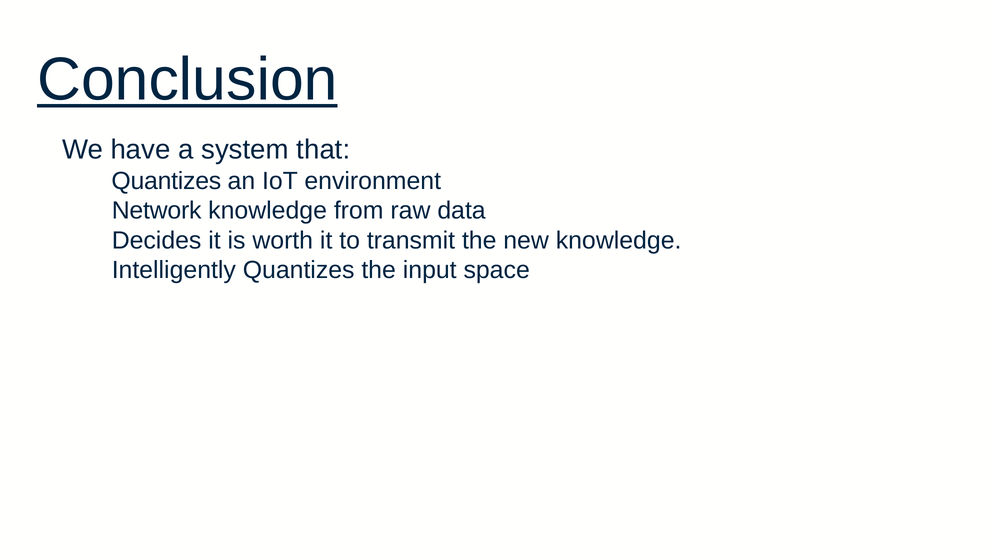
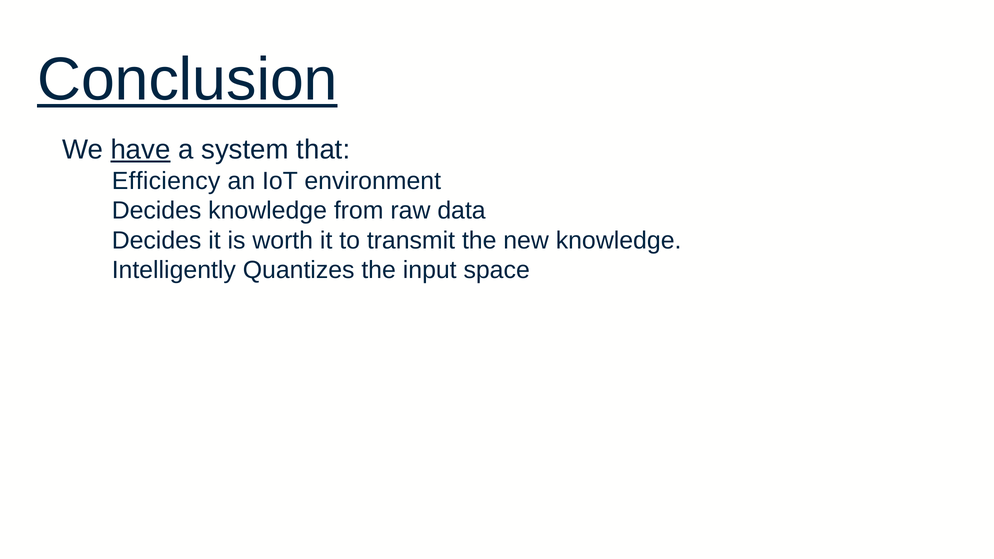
have underline: none -> present (141, 150)
Quantizes: Quantizes -> Efficiency (166, 181)
Network: Network -> Decides (157, 211)
